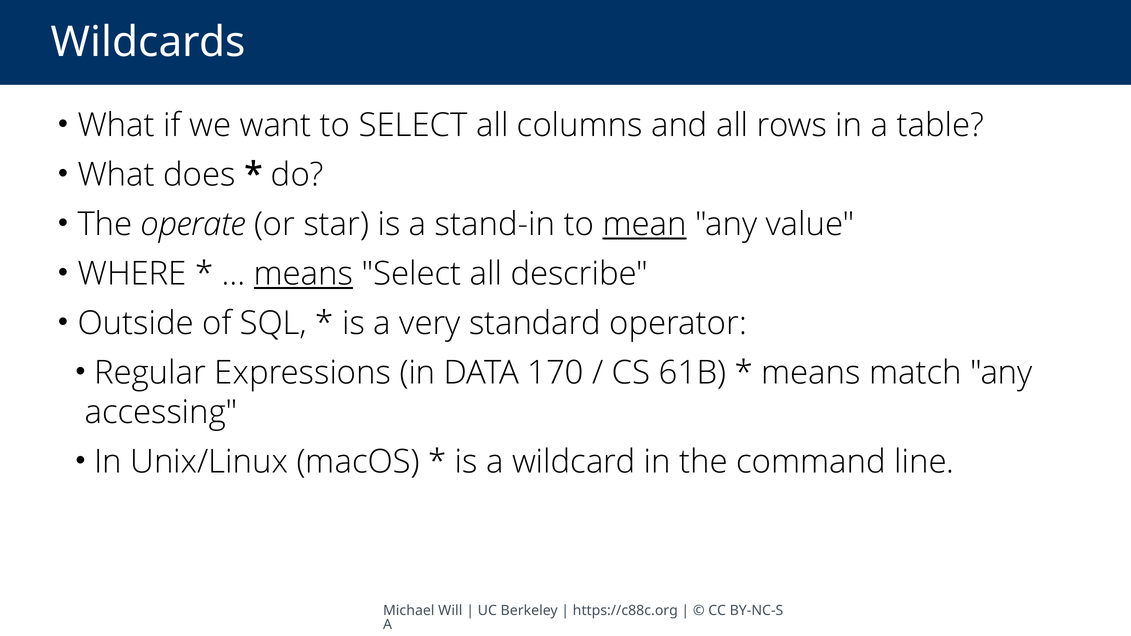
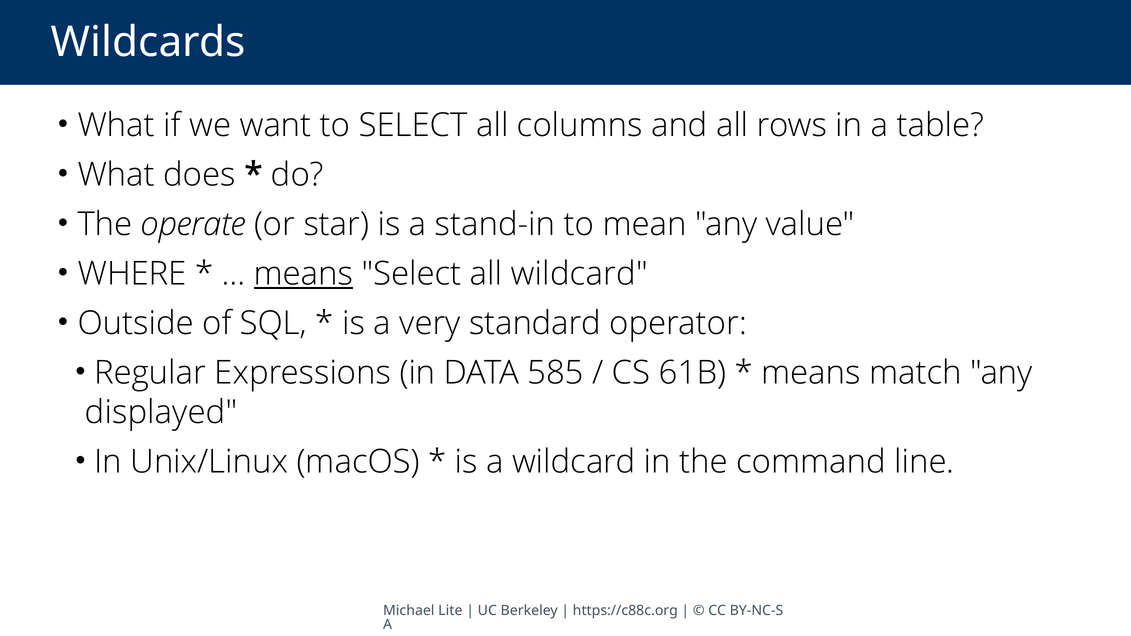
mean underline: present -> none (645, 224)
all describe: describe -> wildcard (579, 274)
170: 170 -> 585 (556, 373)
accessing: accessing -> displayed (161, 412)
Will: Will -> Lite (450, 611)
